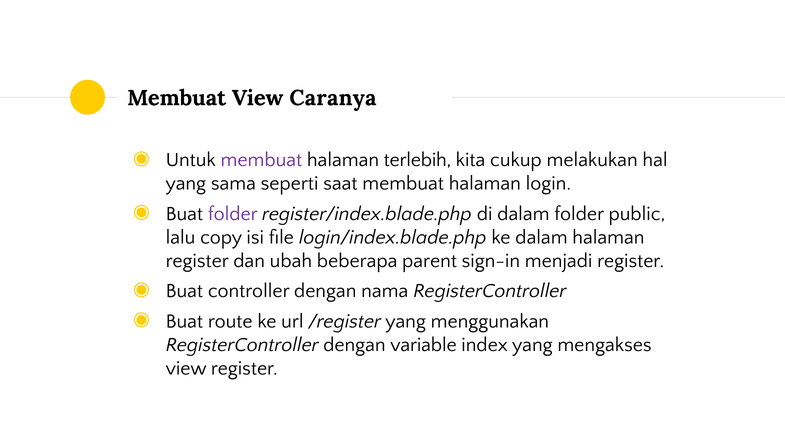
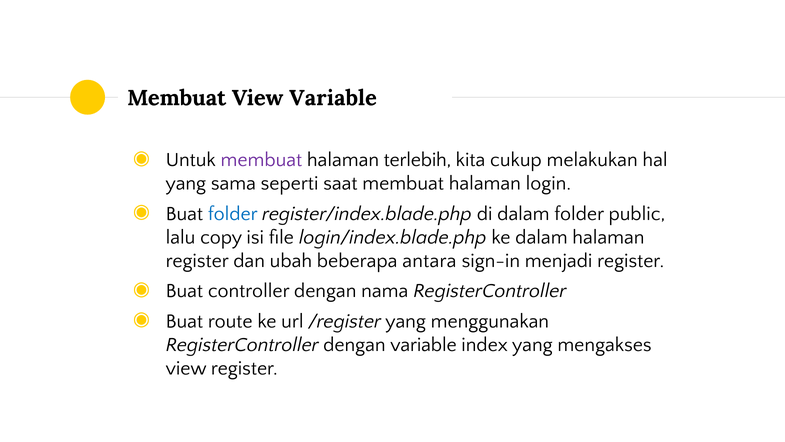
View Caranya: Caranya -> Variable (333, 98)
folder colour: purple -> blue (233, 213)
parent: parent -> antara (429, 261)
